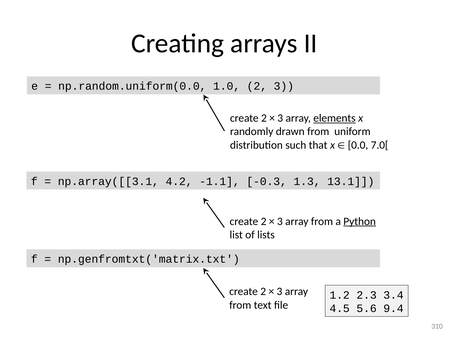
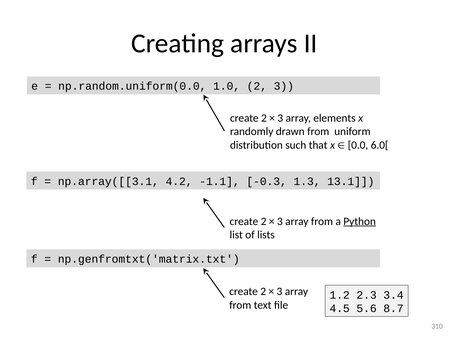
elements underline: present -> none (334, 118)
7.0[: 7.0[ -> 6.0[ (380, 145)
9.4: 9.4 -> 8.7 (394, 308)
